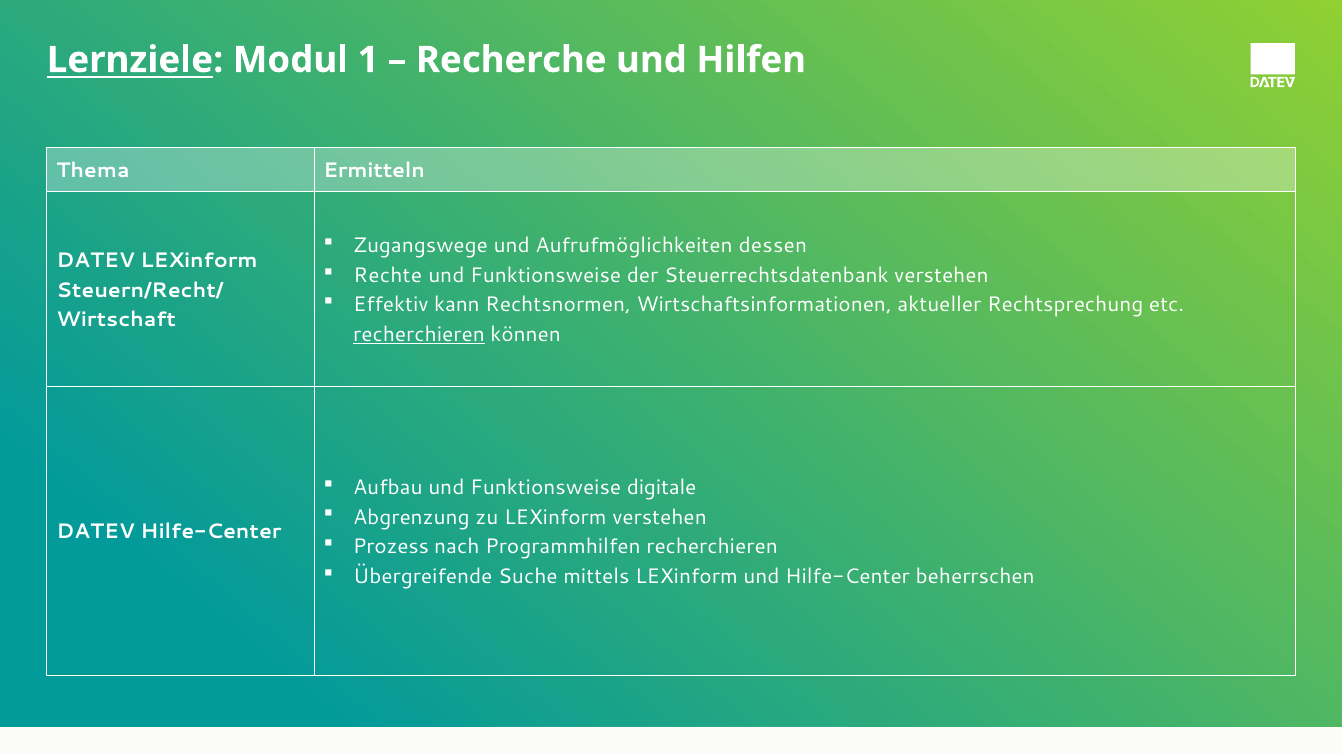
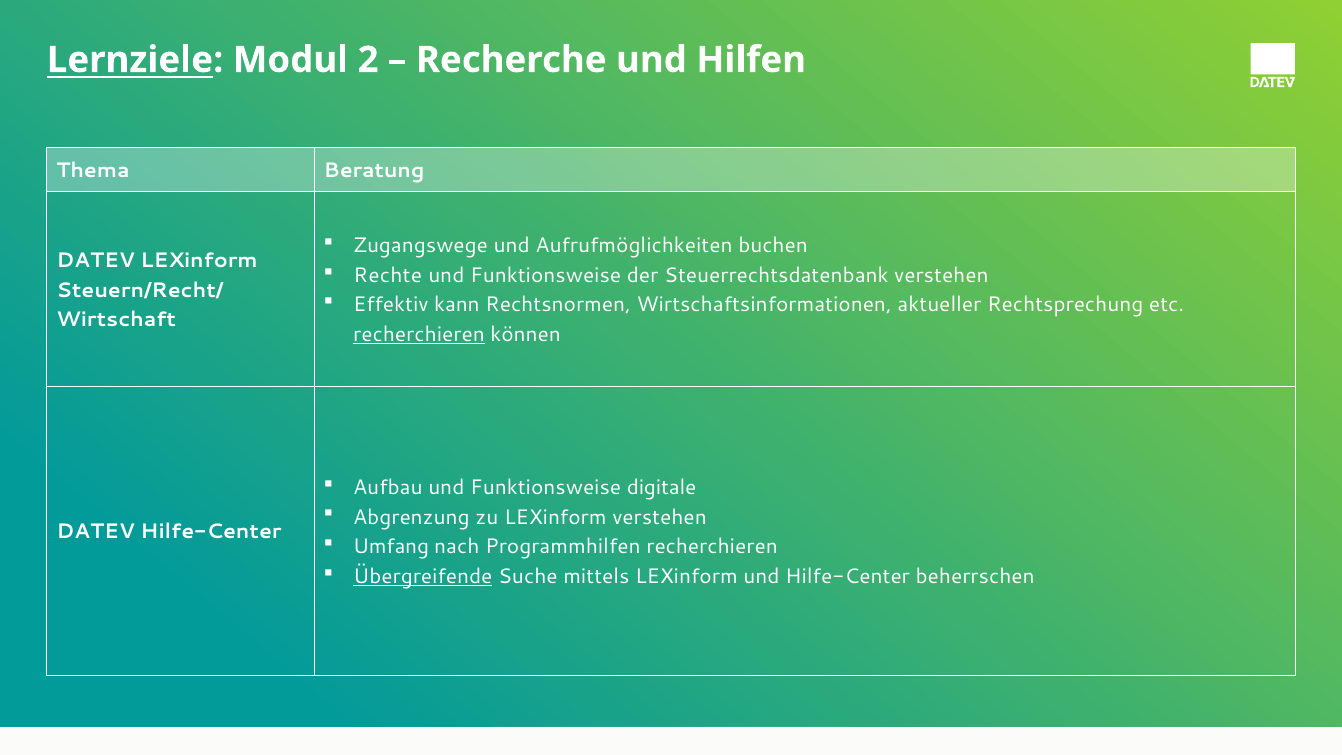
1: 1 -> 2 (368, 60)
Ermitteln: Ermitteln -> Beratung (374, 170)
dessen: dessen -> buchen (773, 246)
Prozess: Prozess -> Umfang (391, 547)
Übergreifende underline: none -> present (423, 576)
